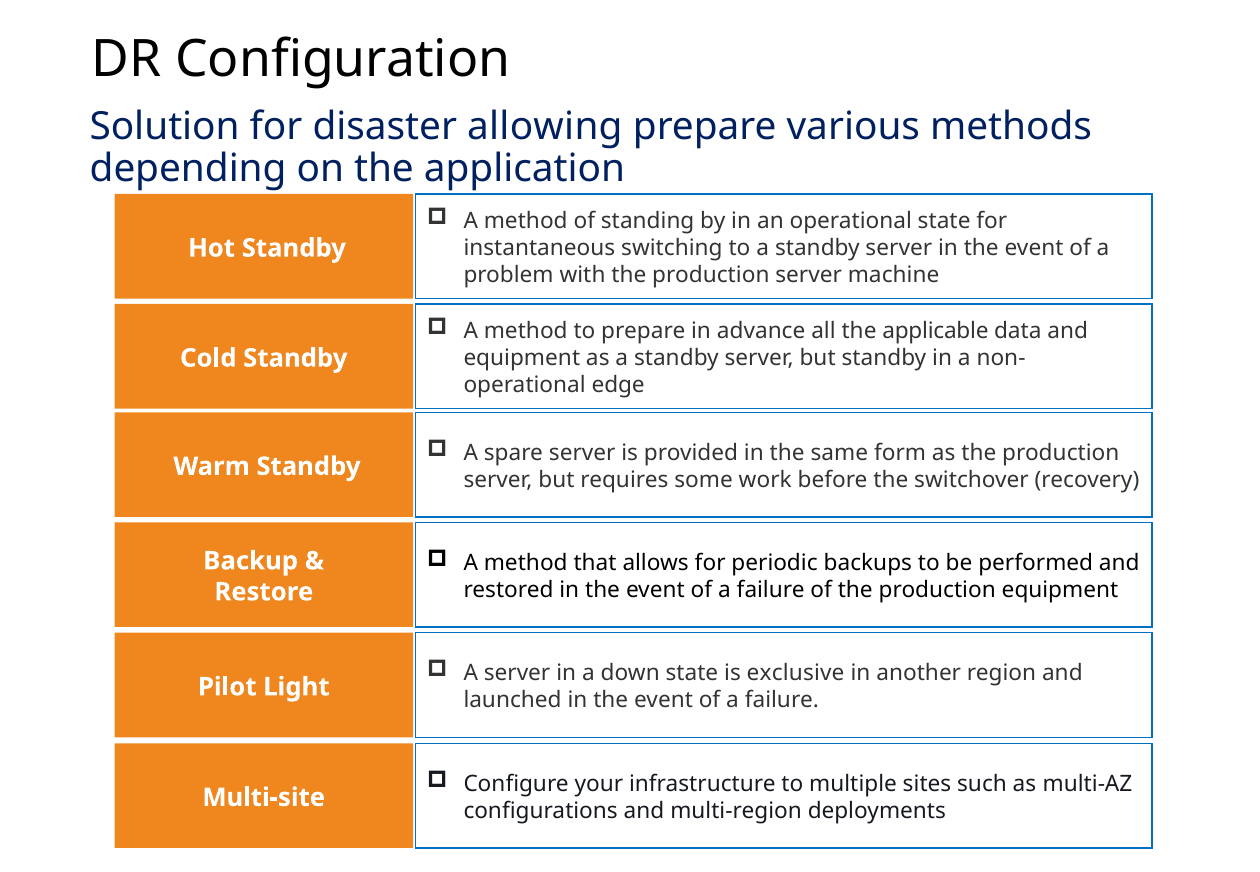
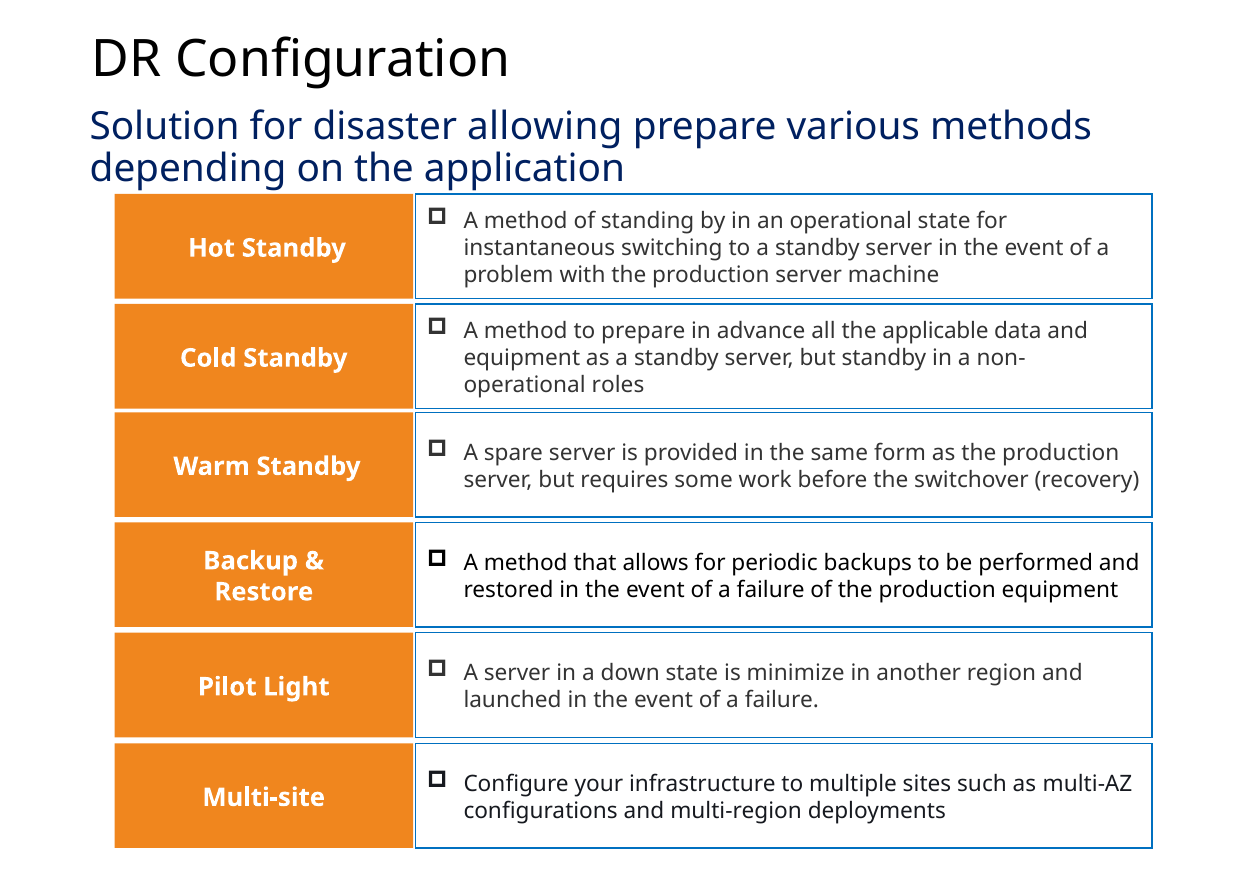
edge: edge -> roles (618, 385)
exclusive: exclusive -> minimize (796, 673)
